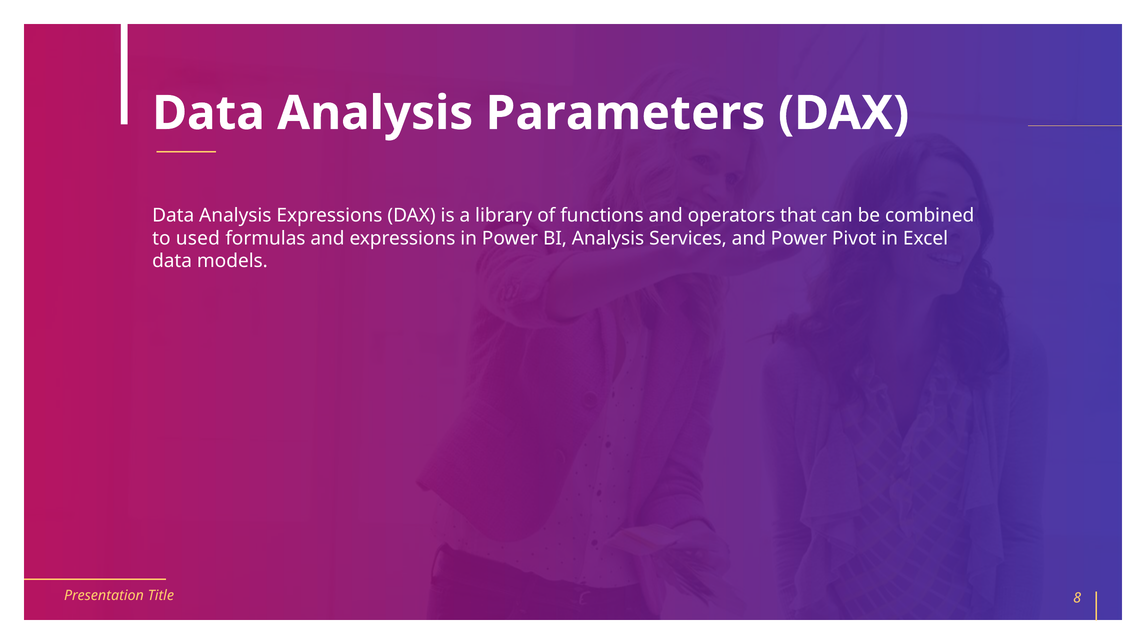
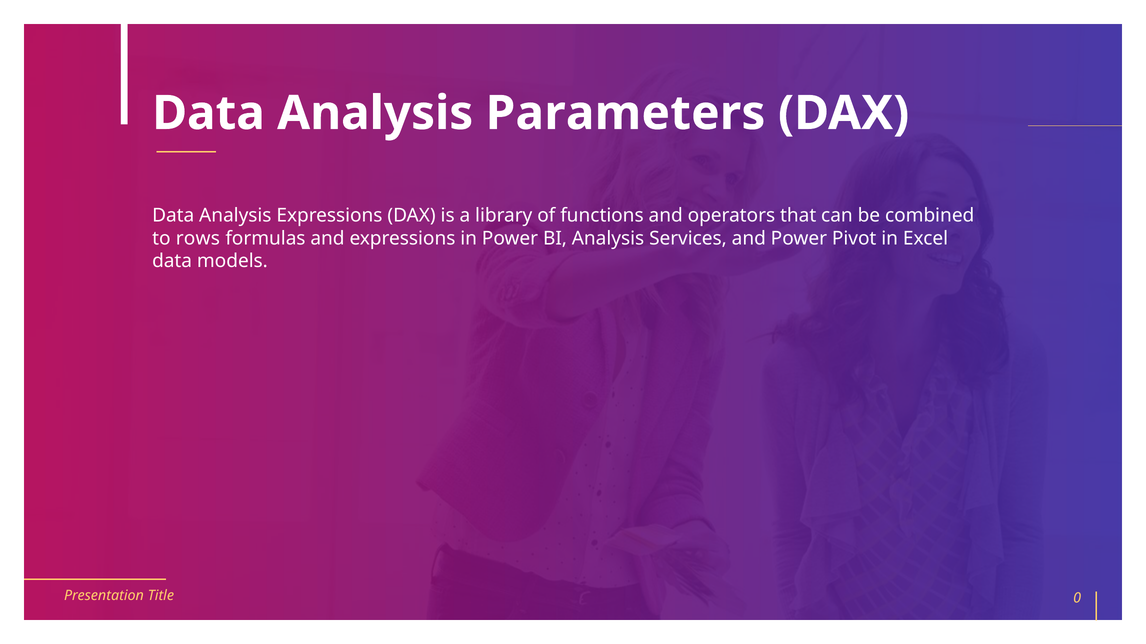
used: used -> rows (198, 239)
8: 8 -> 0 (1077, 599)
